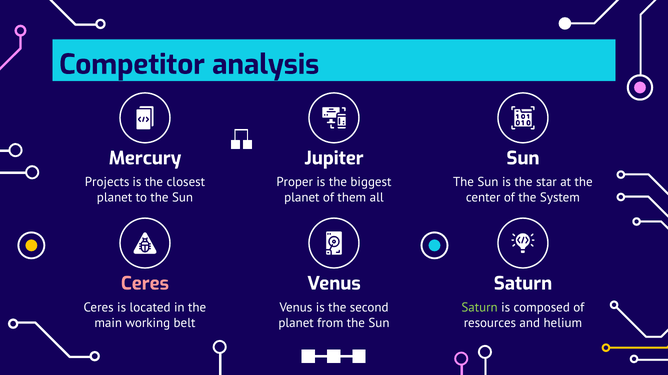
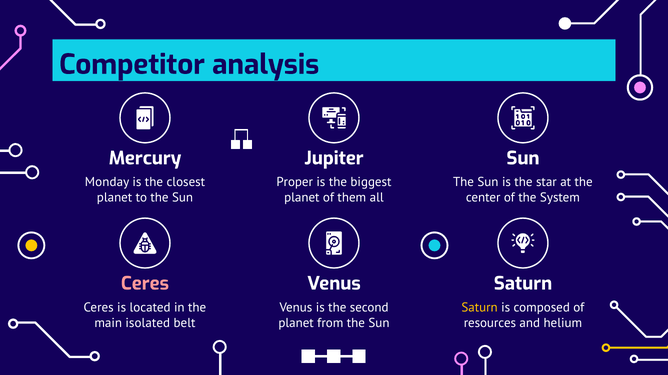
Projects: Projects -> Monday (107, 182)
Saturn colour: light green -> yellow (480, 308)
working: working -> isolated (148, 324)
